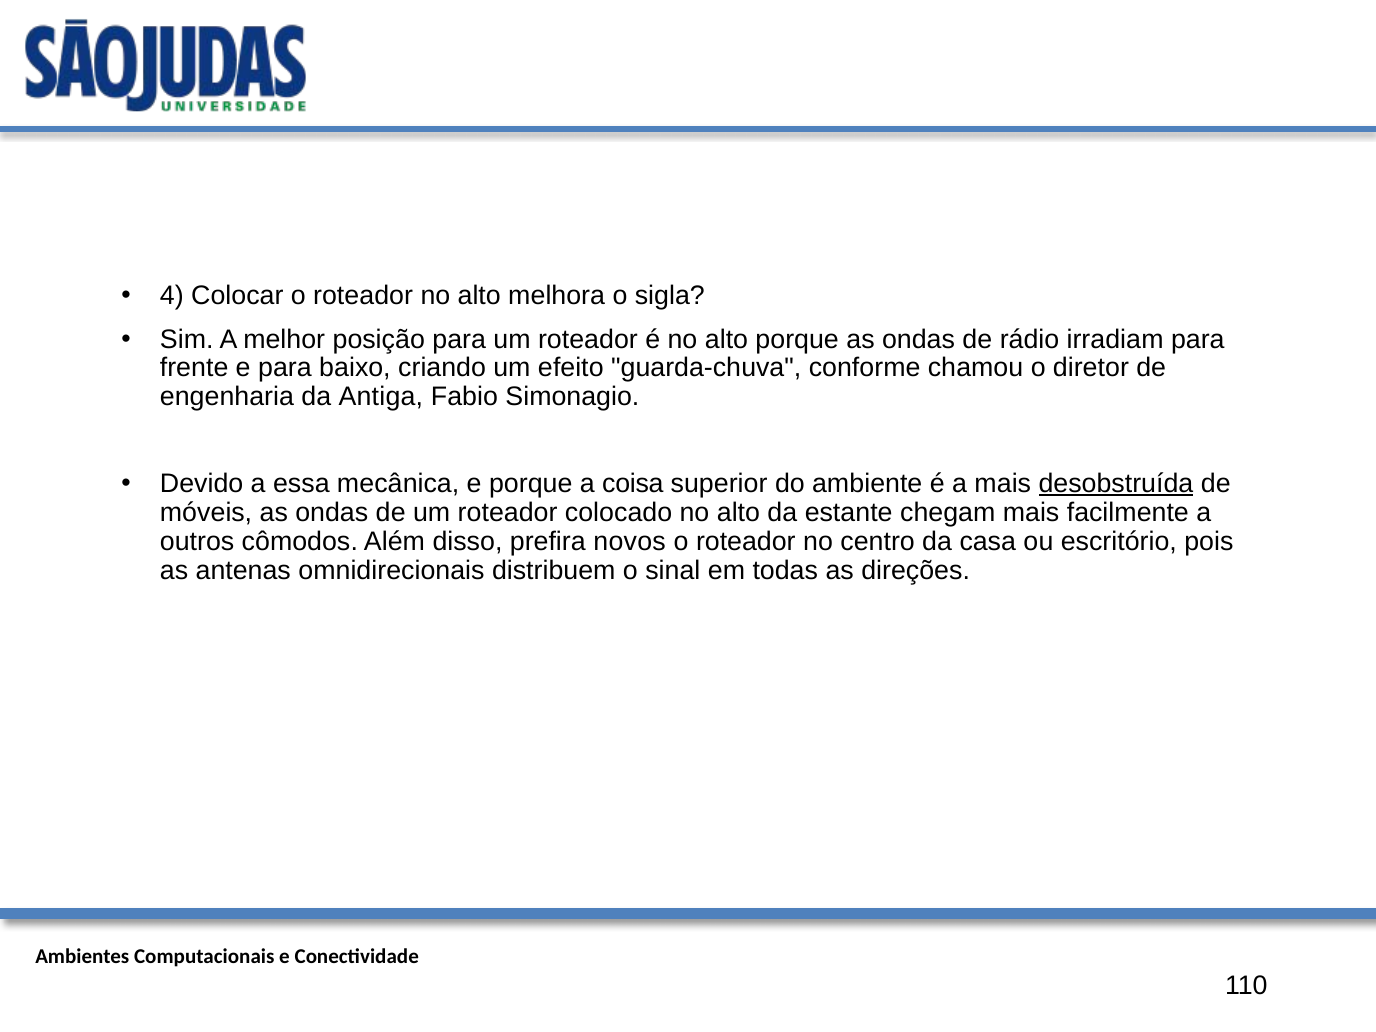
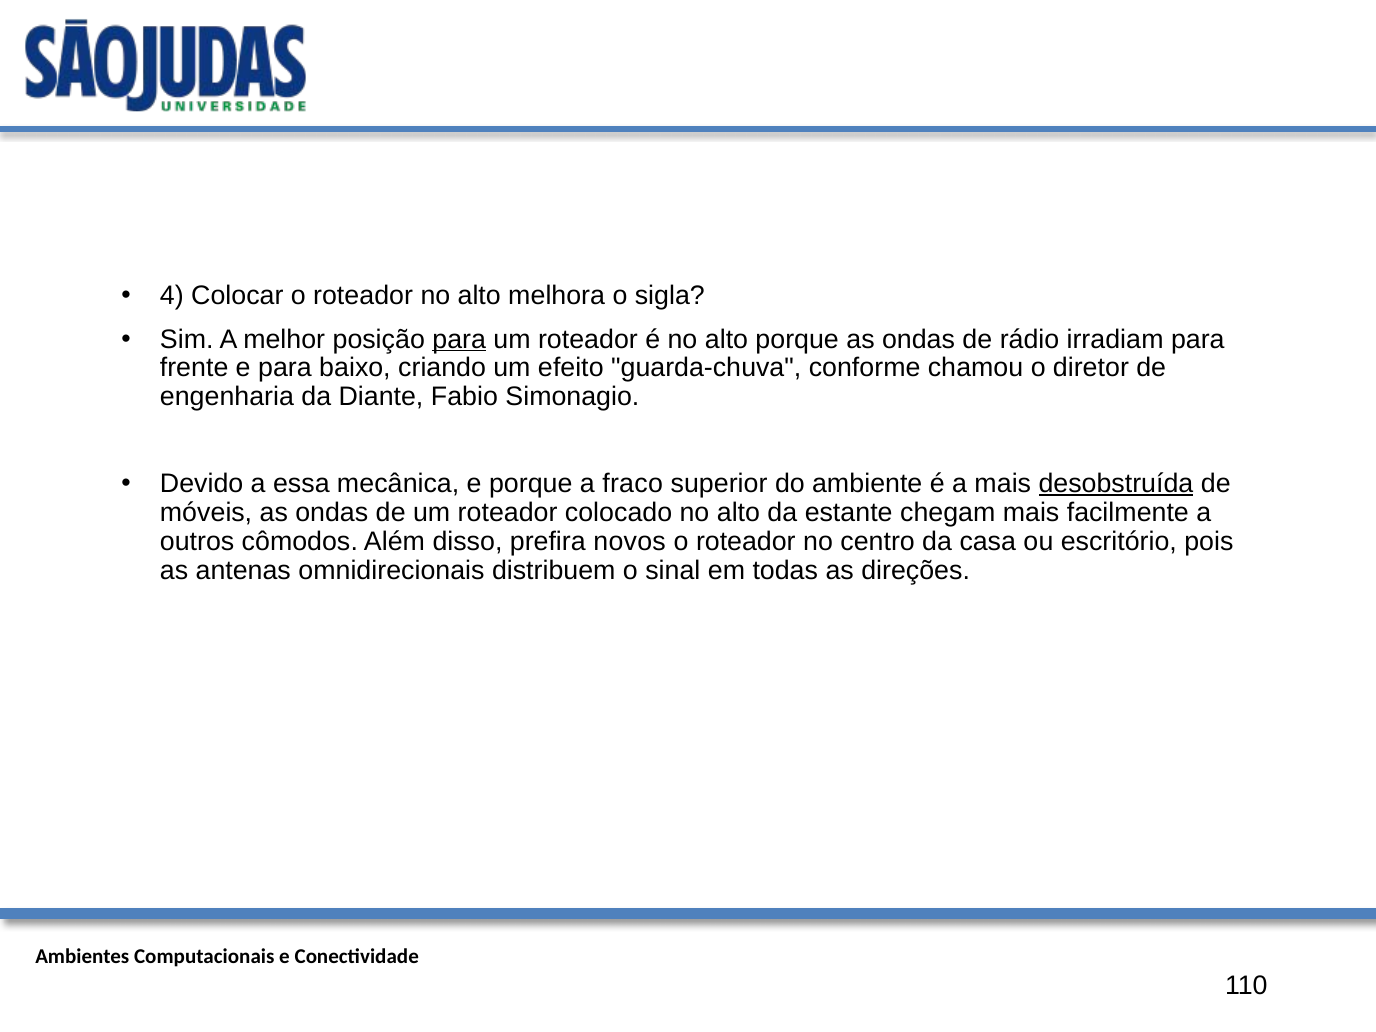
para underline: none -> present (459, 339)
Antiga: Antiga -> Diante (381, 397)
coisa: coisa -> fraco (633, 484)
